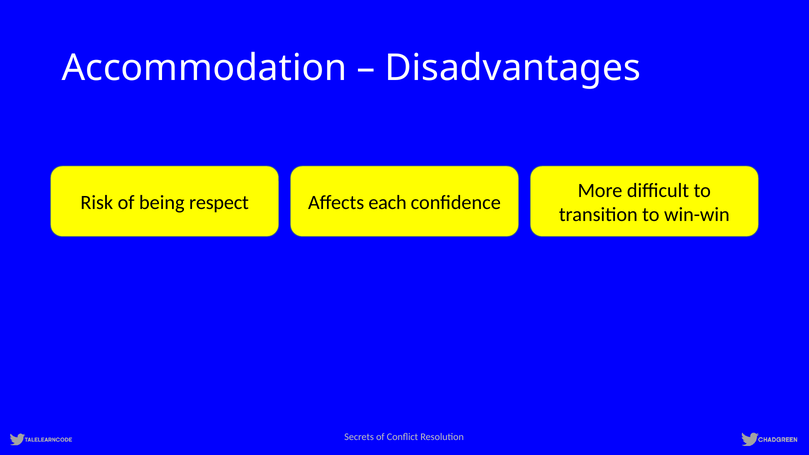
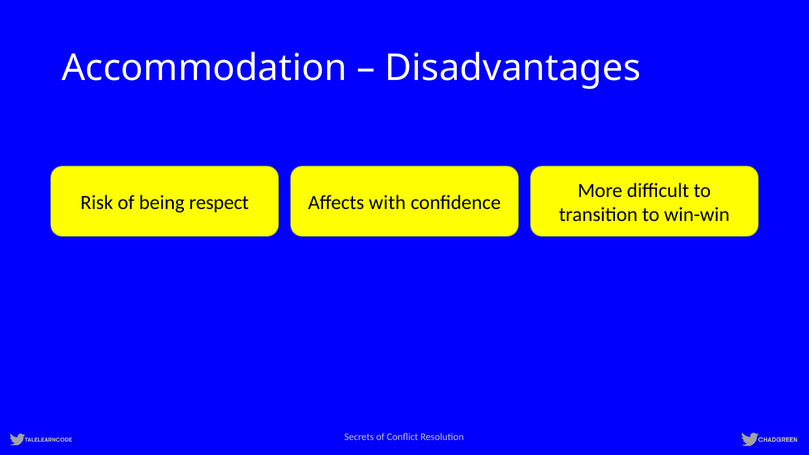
each: each -> with (387, 203)
